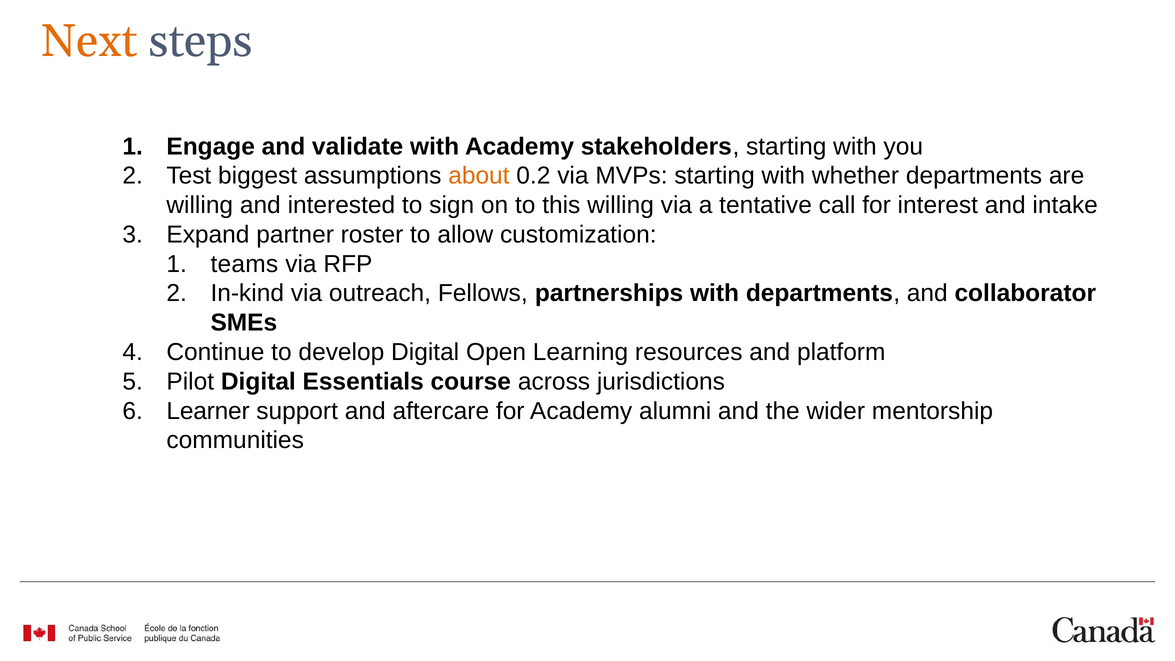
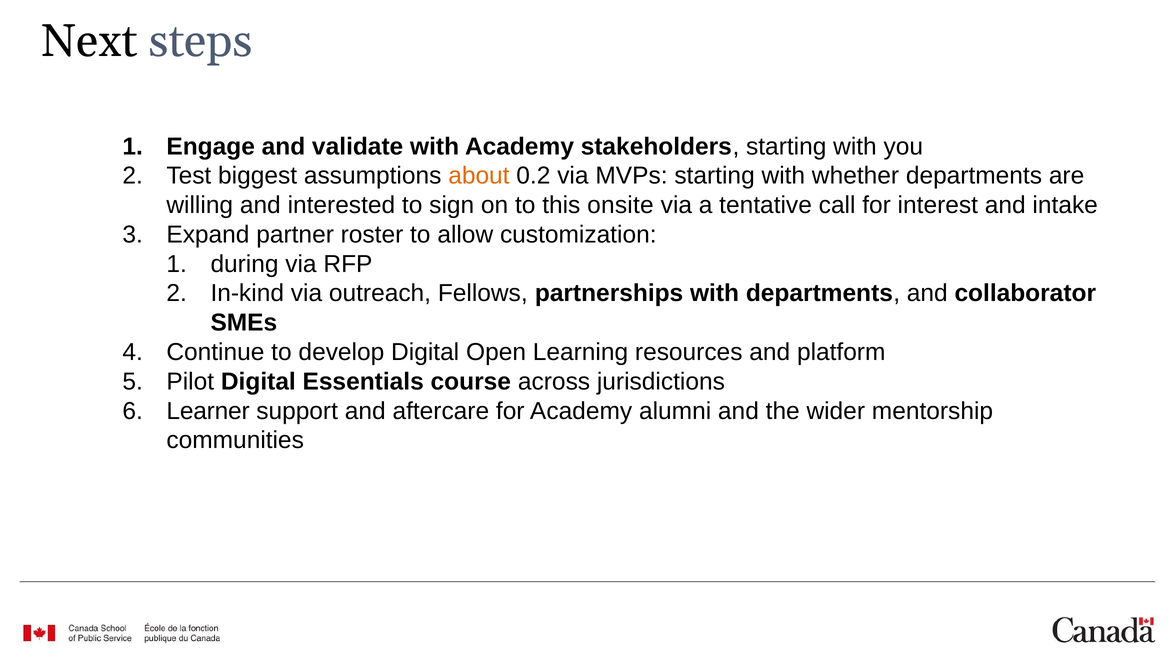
Next colour: orange -> black (89, 41)
this willing: willing -> onsite (620, 205)
teams: teams -> during (245, 264)
